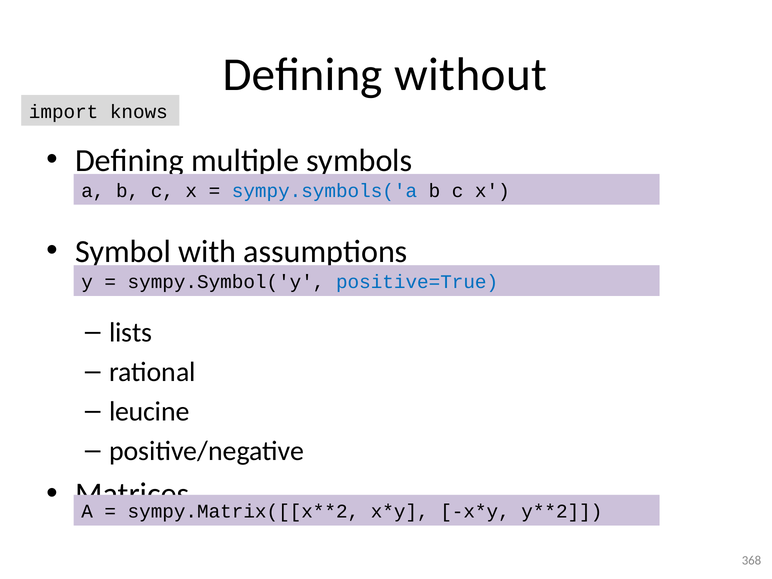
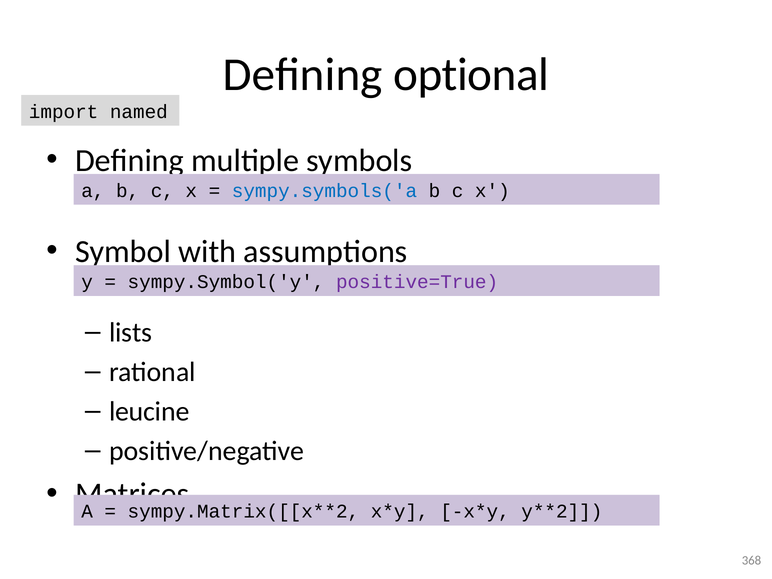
without: without -> optional (471, 75)
knows: knows -> named (139, 112)
positive=True colour: blue -> purple (417, 282)
